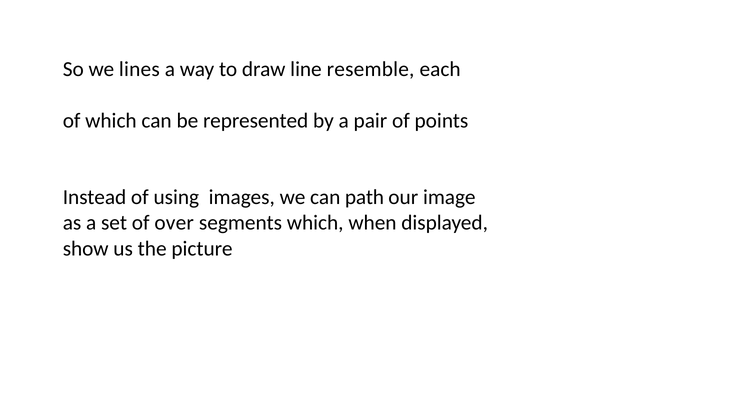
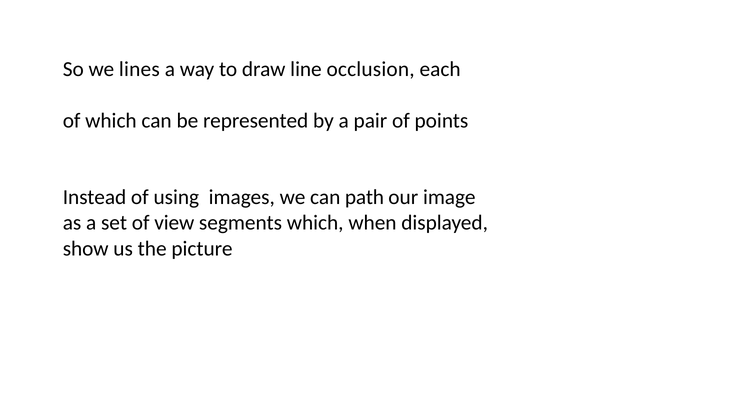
resemble: resemble -> occlusion (371, 69)
over: over -> view (174, 223)
